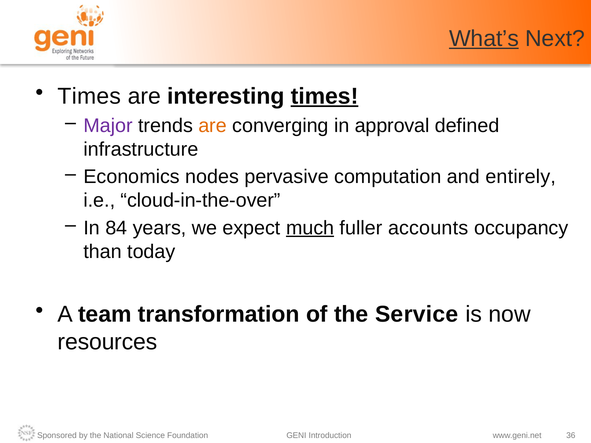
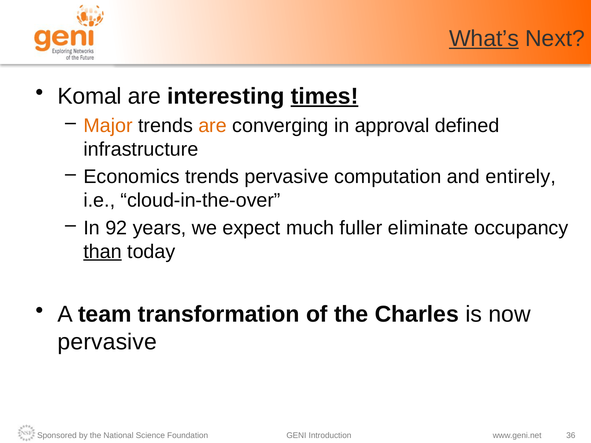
Times: Times -> Komal (90, 96)
Major colour: purple -> orange (108, 126)
Economics nodes: nodes -> trends (212, 177)
84: 84 -> 92 (116, 228)
much underline: present -> none (310, 228)
accounts: accounts -> eliminate (428, 228)
than underline: none -> present (103, 252)
Service: Service -> Charles (417, 314)
resources: resources -> pervasive (107, 342)
